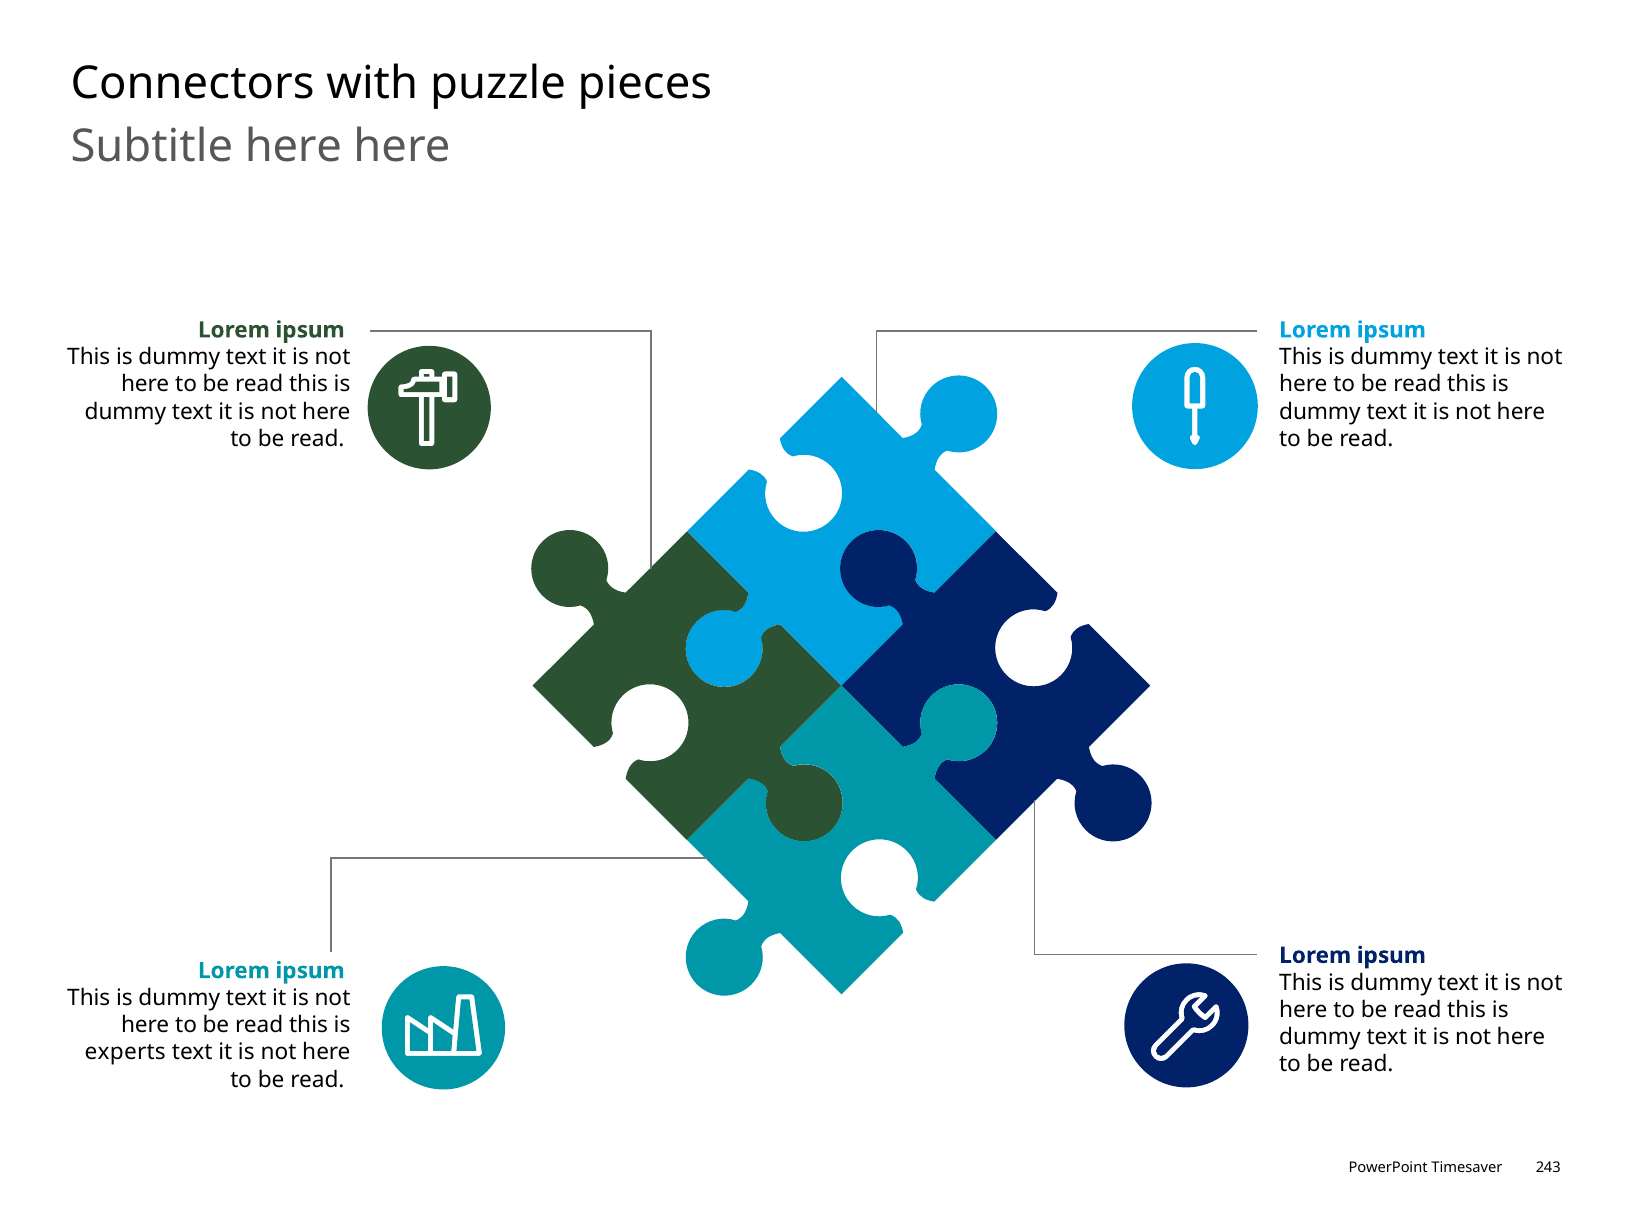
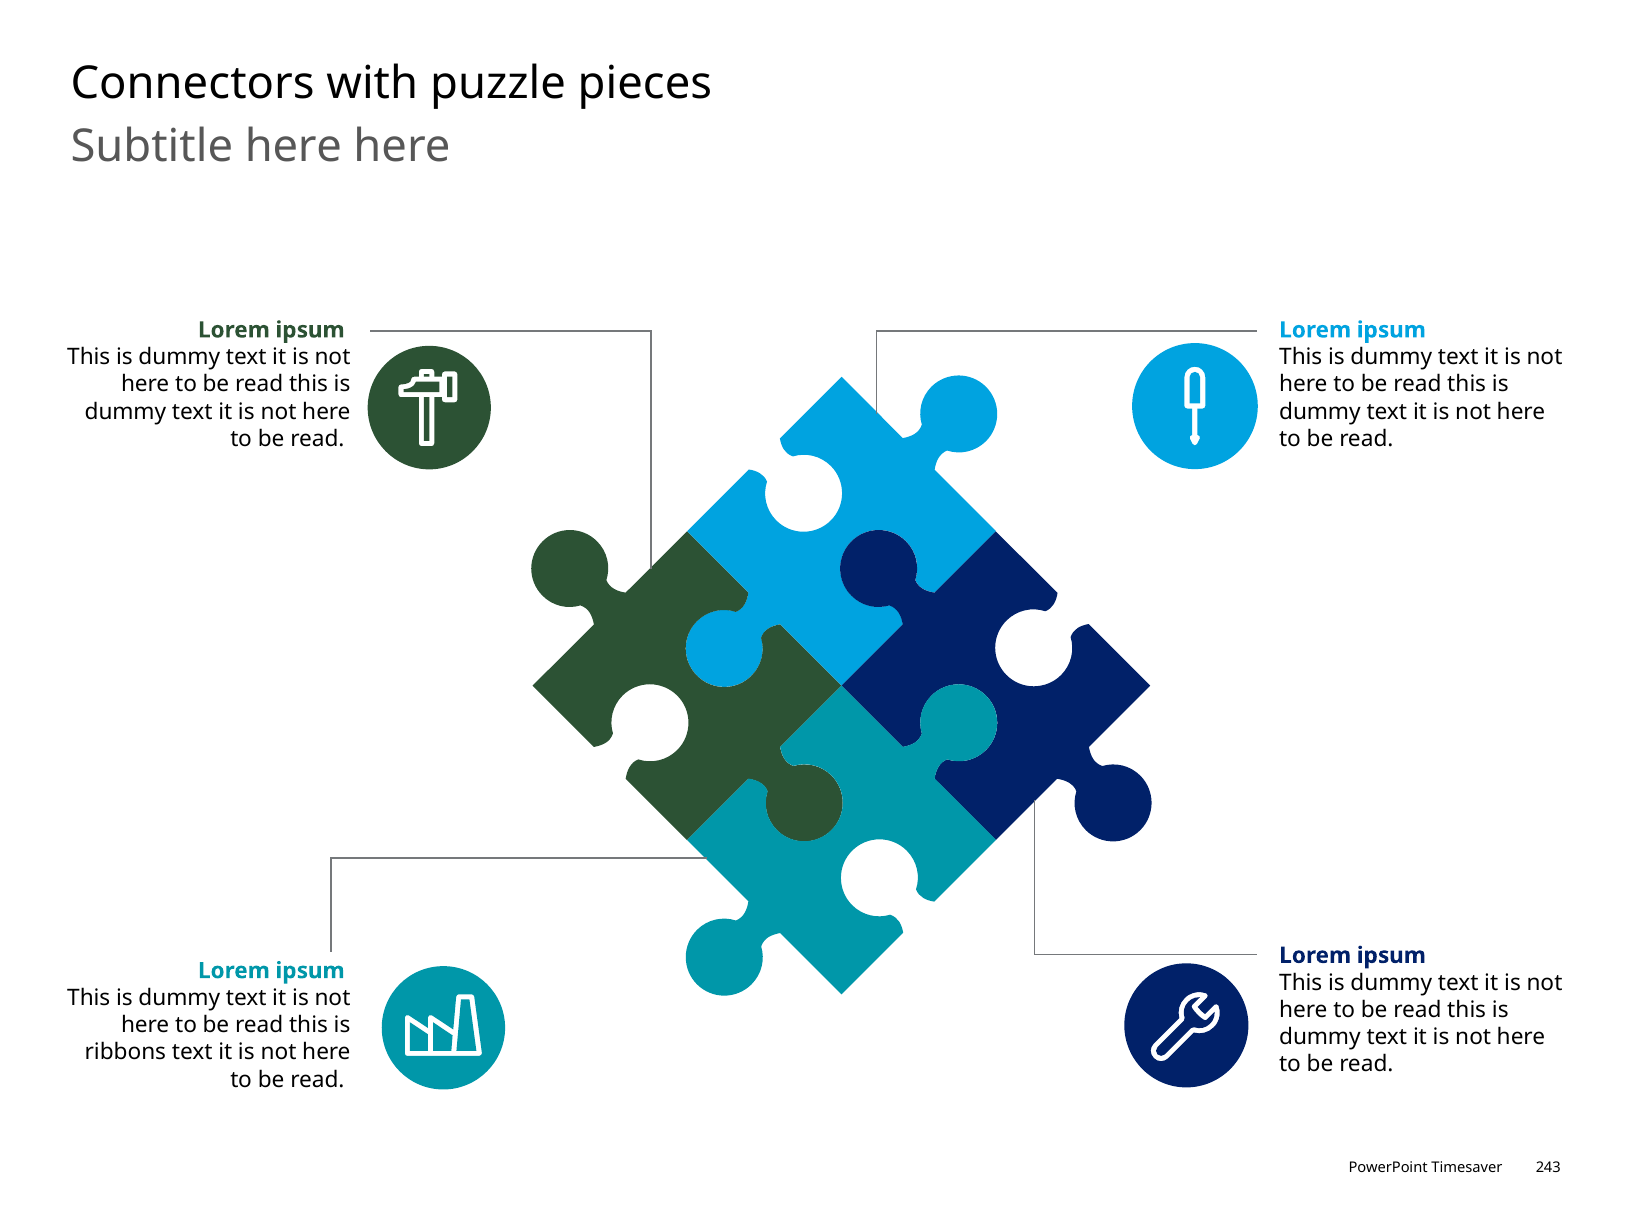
experts: experts -> ribbons (125, 1053)
